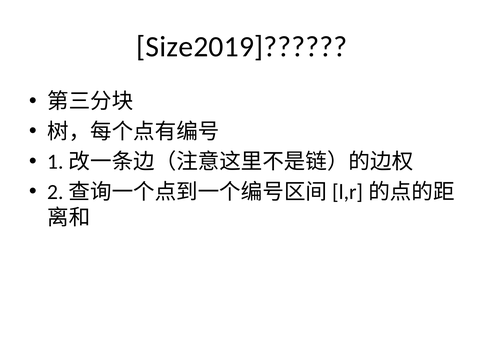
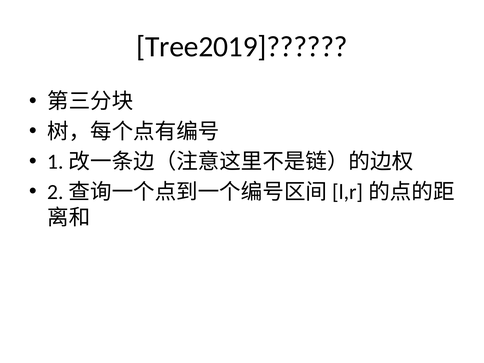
Size2019: Size2019 -> Tree2019 (242, 47)
